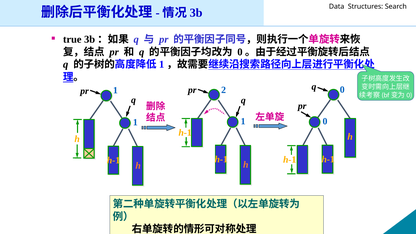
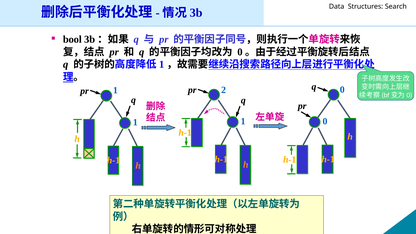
true: true -> bool (72, 40)
